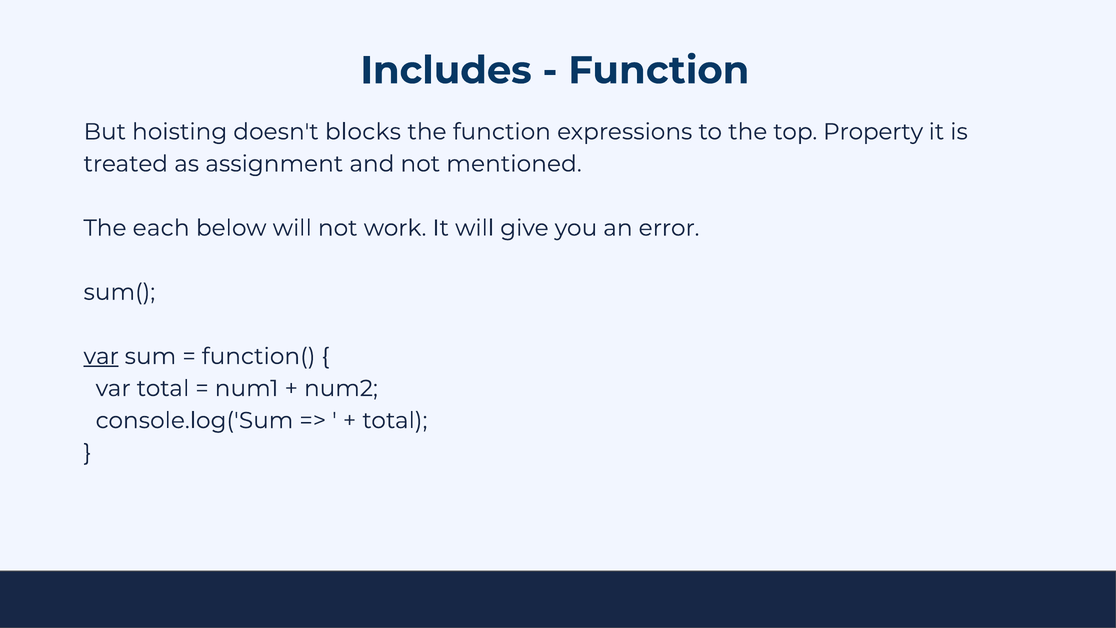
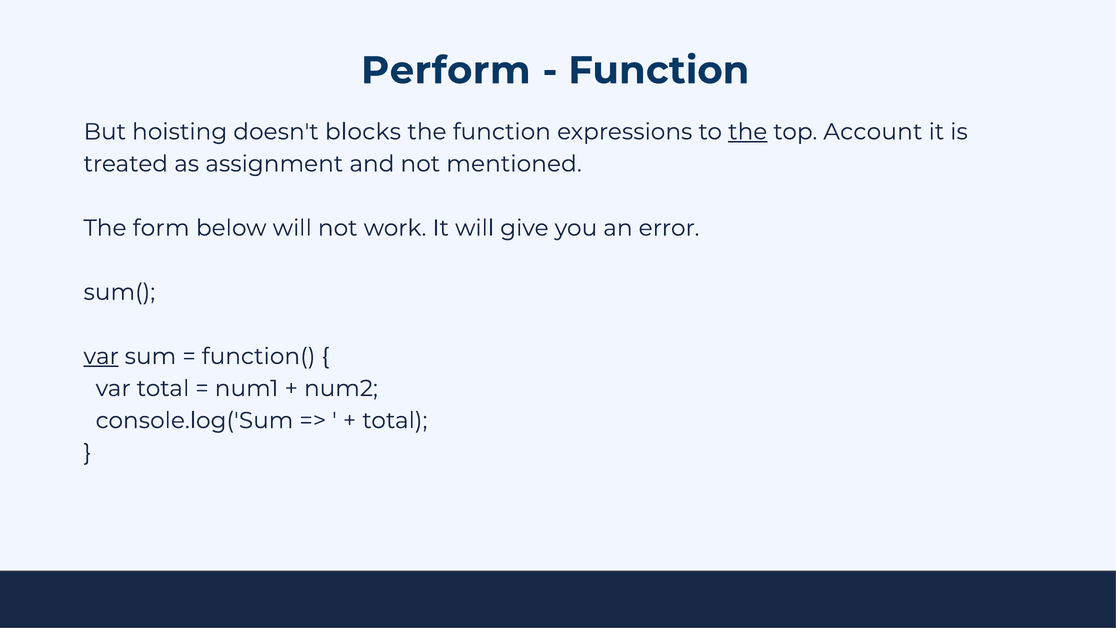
Includes: Includes -> Perform (446, 70)
the underline: none -> present (748, 132)
Property: Property -> Account (873, 132)
each: each -> form (161, 228)
